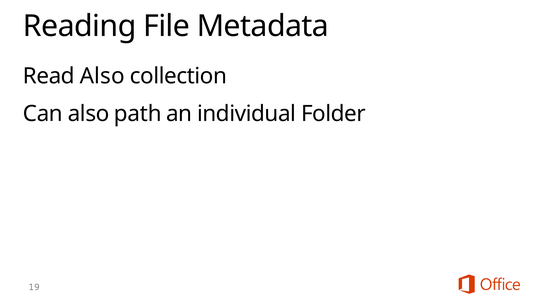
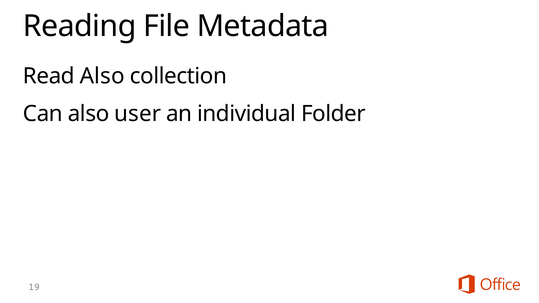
path: path -> user (138, 114)
